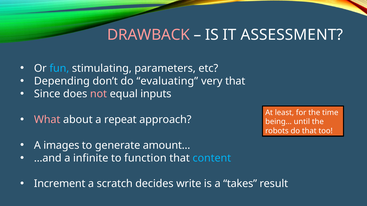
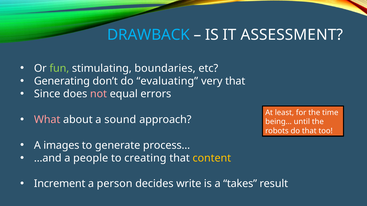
DRAWBACK colour: pink -> light blue (148, 35)
fun colour: light blue -> light green (59, 68)
parameters: parameters -> boundaries (165, 68)
Depending: Depending -> Generating (62, 81)
inputs: inputs -> errors (156, 94)
repeat: repeat -> sound (120, 120)
amount…: amount… -> process… (167, 146)
infinite: infinite -> people (91, 158)
function: function -> creating (145, 158)
content colour: light blue -> yellow (212, 158)
scratch: scratch -> person (115, 184)
